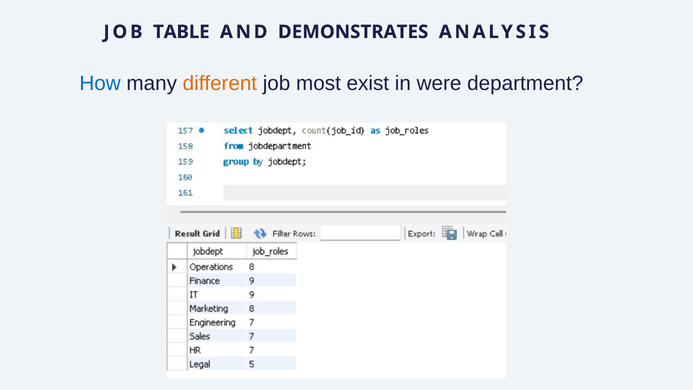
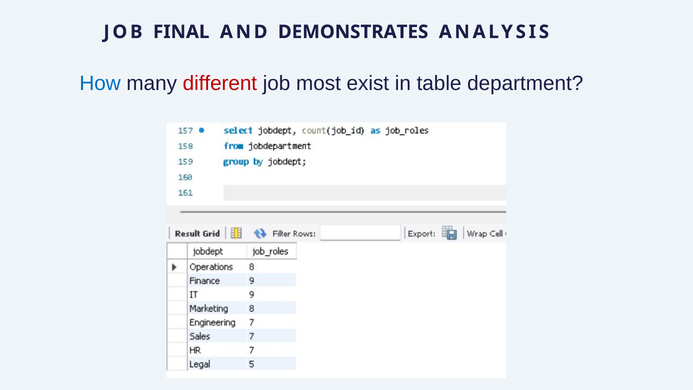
TABLE: TABLE -> FINAL (181, 32)
different colour: orange -> red (220, 83)
were: were -> table (439, 83)
